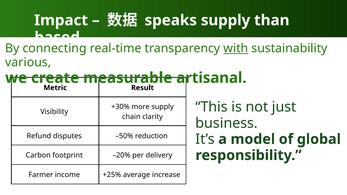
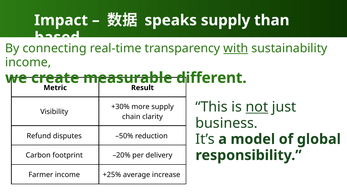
various: various -> income (28, 62)
artisanal: artisanal -> different (211, 78)
not underline: none -> present (257, 107)
